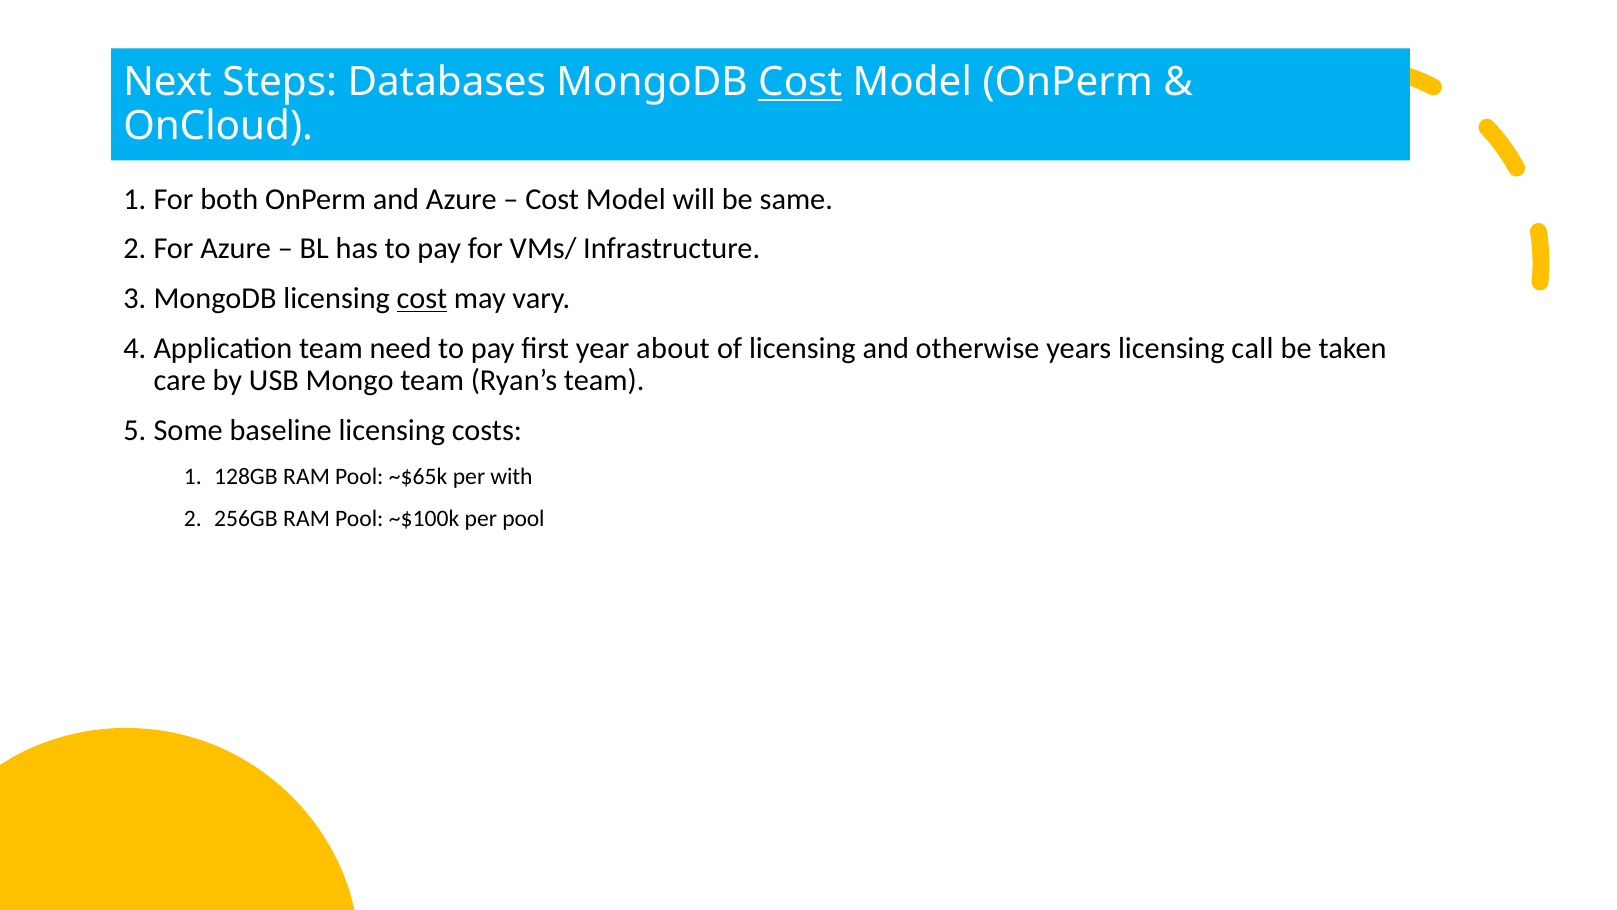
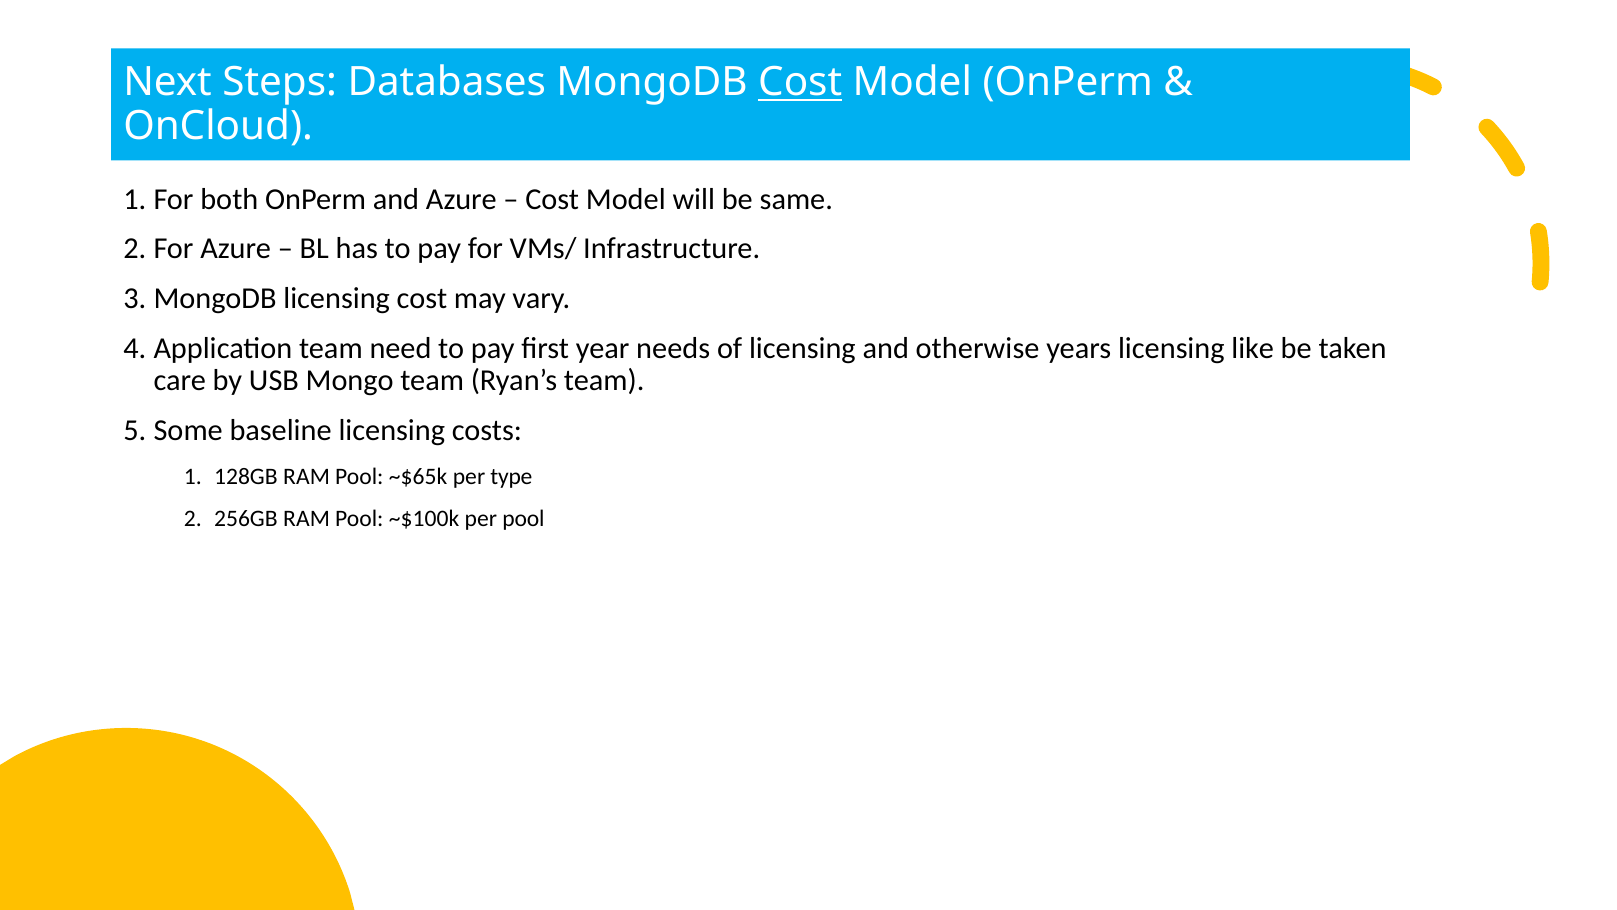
cost underline: present -> none (422, 298)
about: about -> needs (673, 348)
call: call -> like (1253, 348)
with: with -> type (511, 476)
